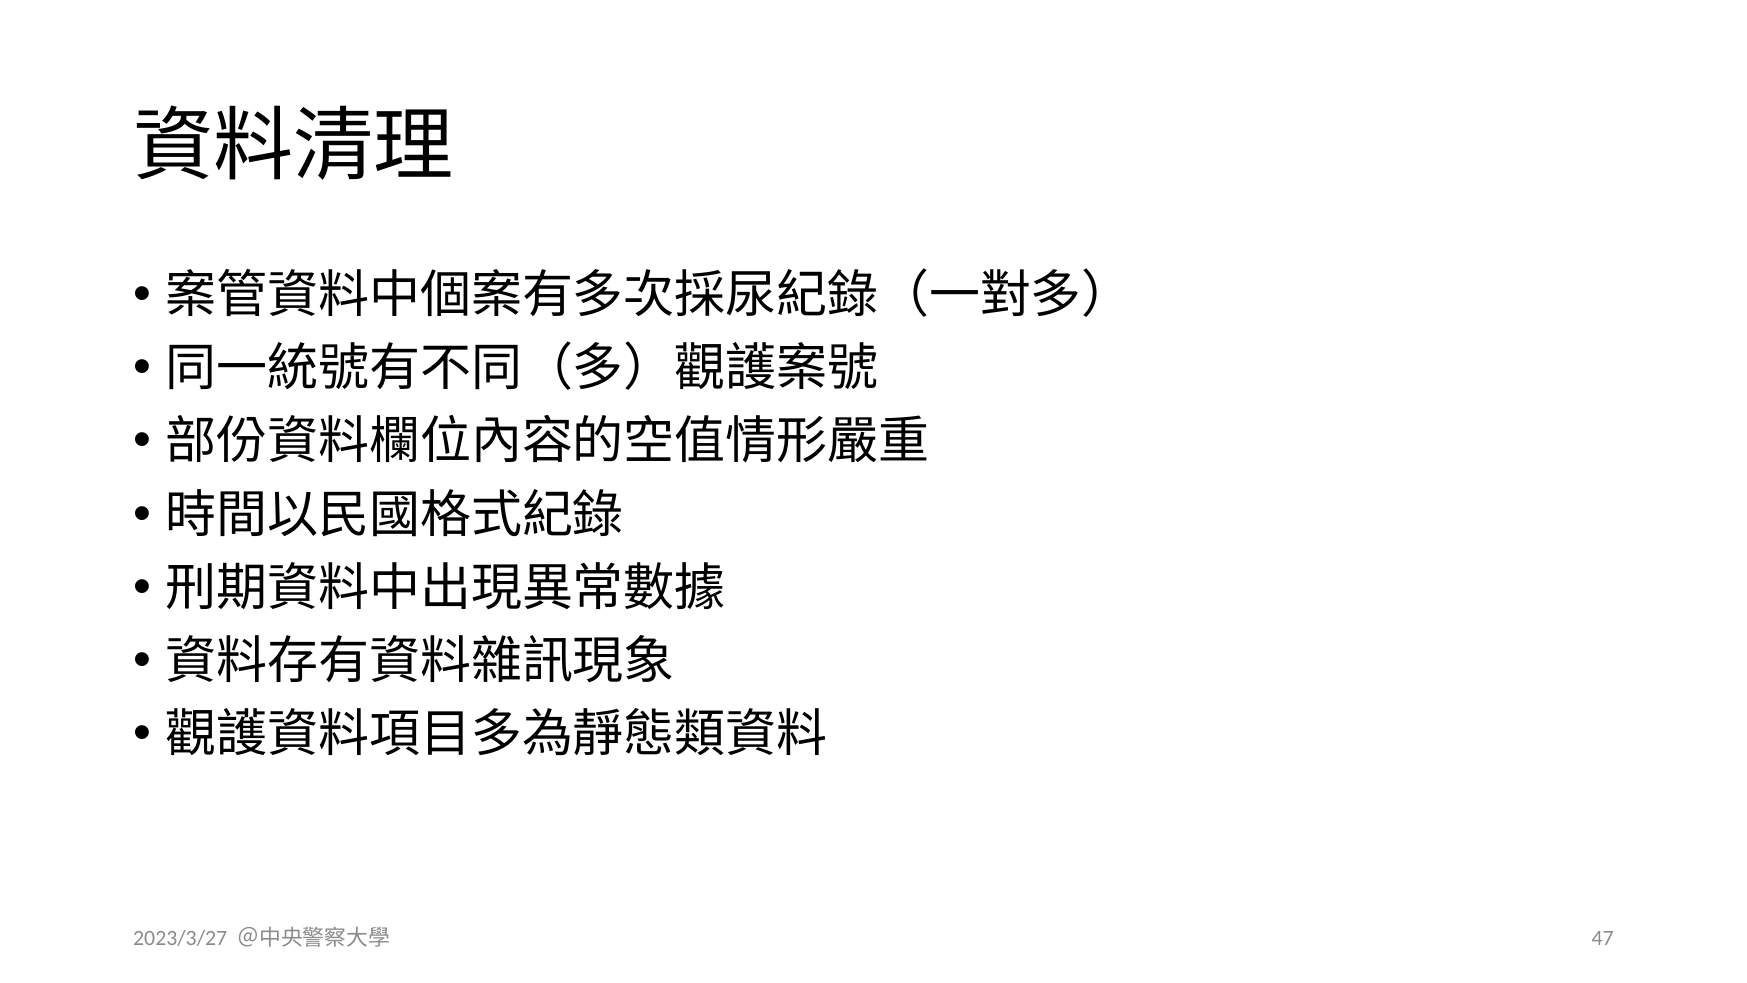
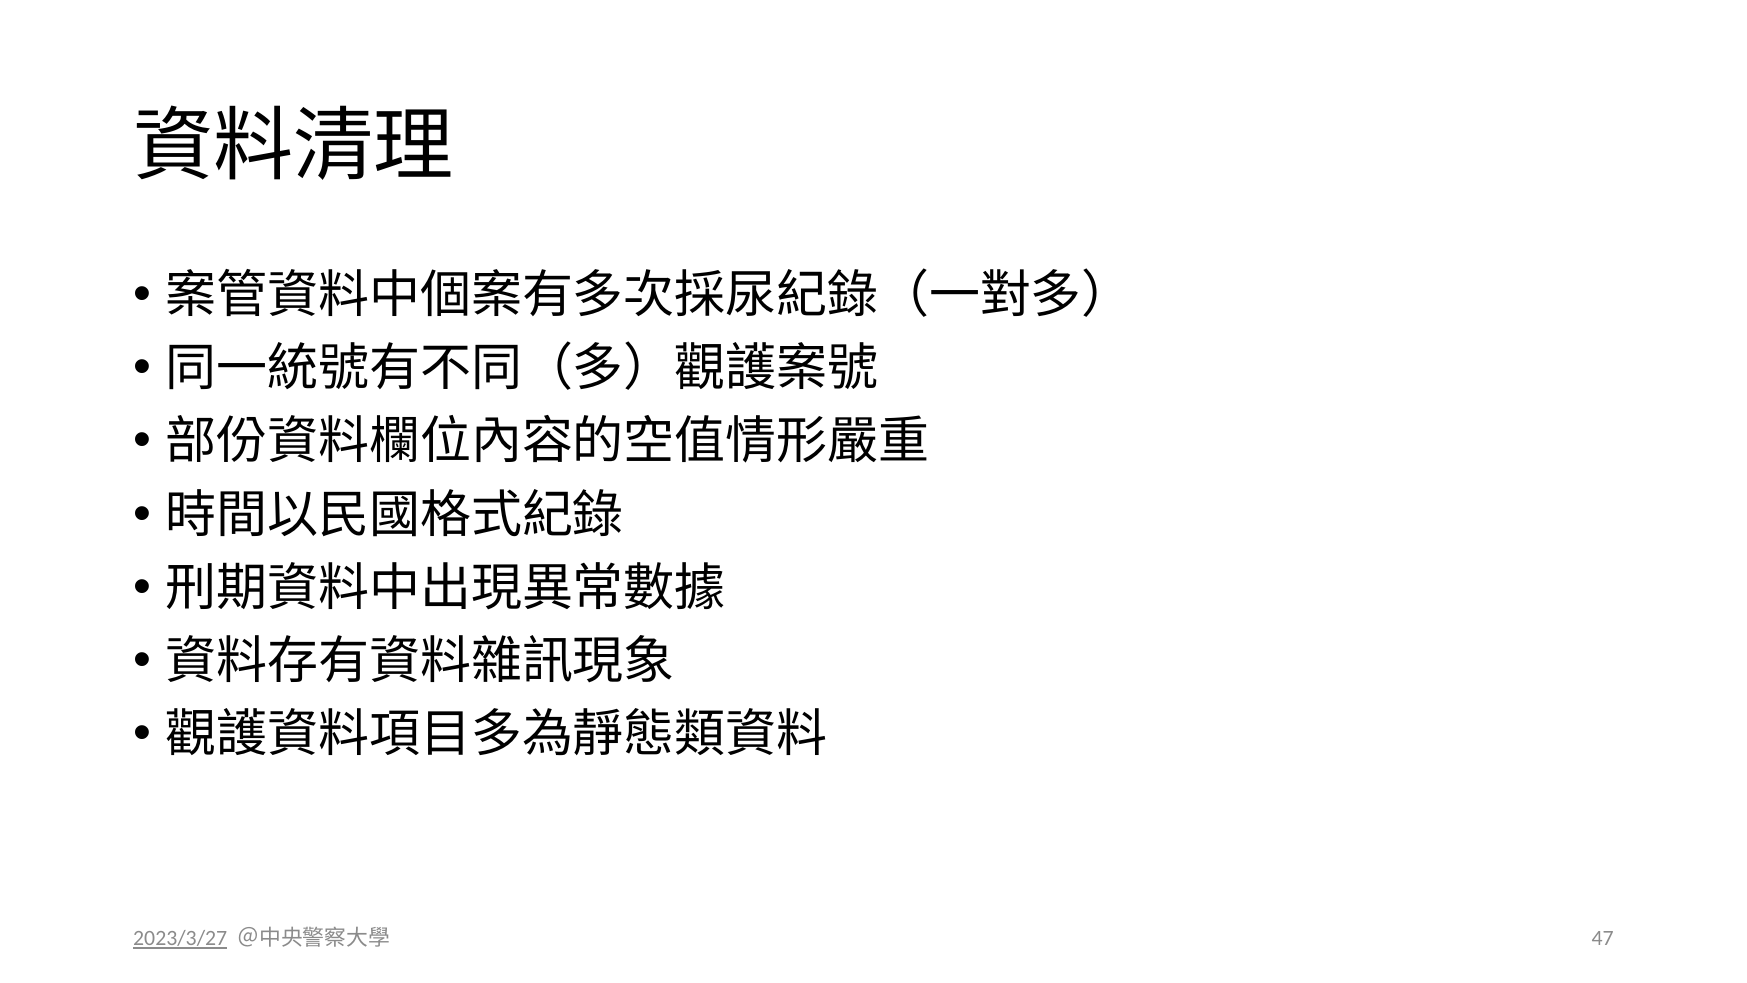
2023/3/27 underline: none -> present (180, 938)
